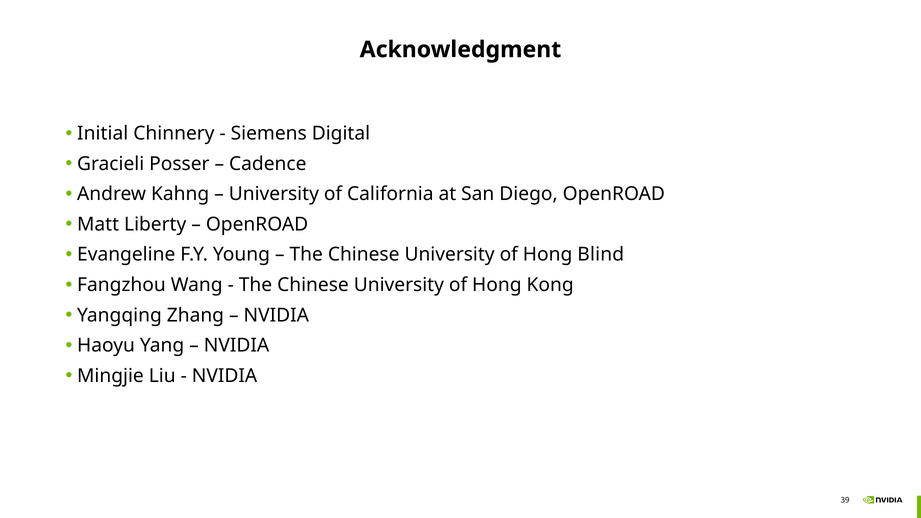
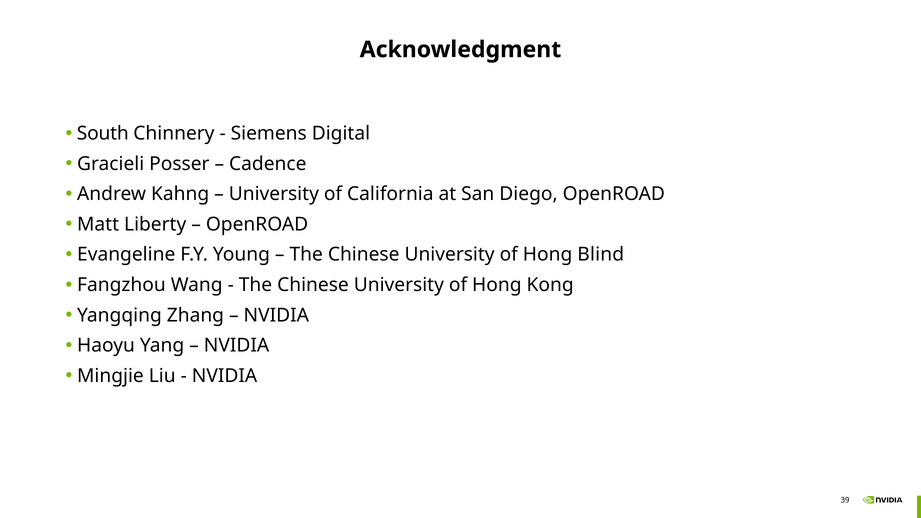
Initial: Initial -> South (103, 133)
